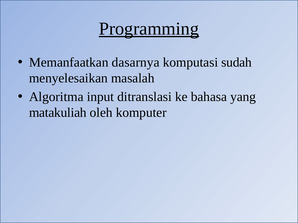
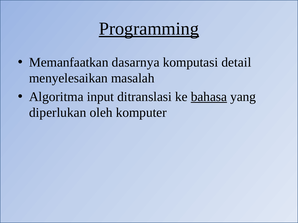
sudah: sudah -> detail (236, 63)
bahasa underline: none -> present (209, 97)
matakuliah: matakuliah -> diperlukan (58, 113)
